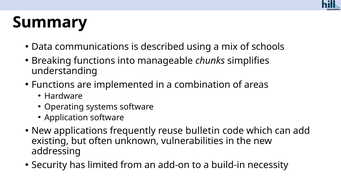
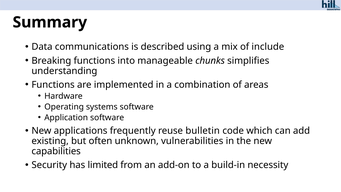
schools: schools -> include (268, 47)
addressing: addressing -> capabilities (56, 151)
